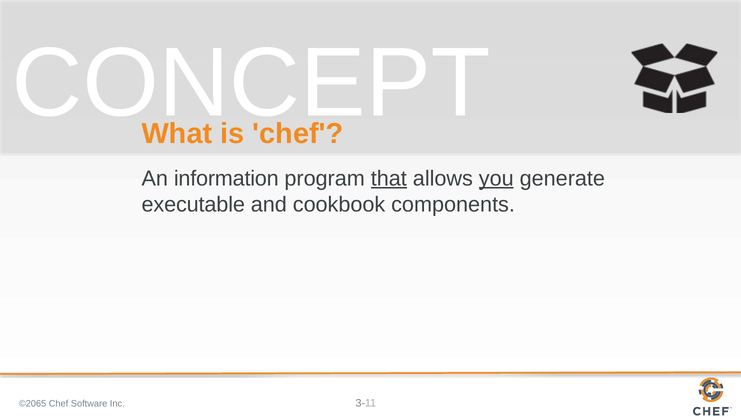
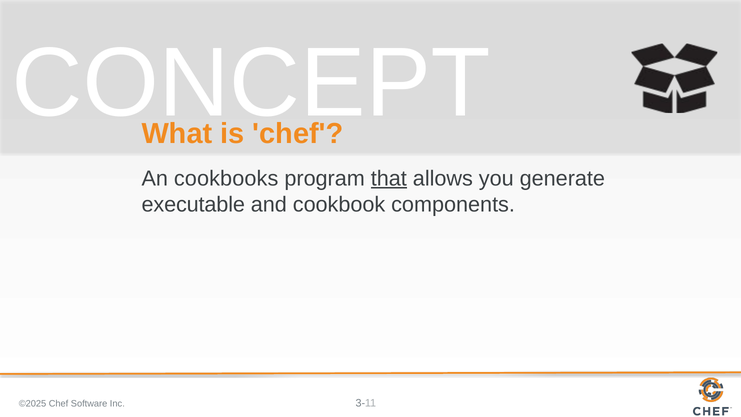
information: information -> cookbooks (226, 178)
you underline: present -> none (496, 178)
©2065: ©2065 -> ©2025 (33, 403)
